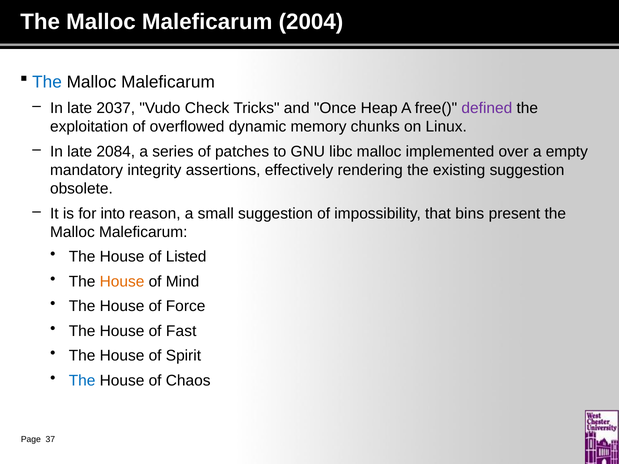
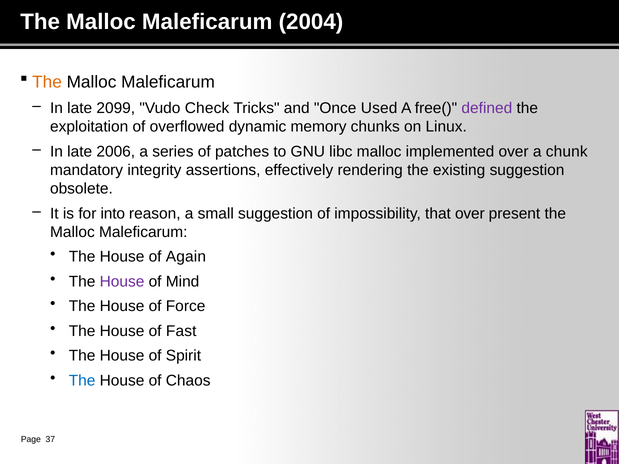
The colour: blue -> orange (47, 82)
2037: 2037 -> 2099 (116, 108)
Heap: Heap -> Used (379, 108)
2084: 2084 -> 2006 (116, 152)
empty: empty -> chunk (567, 152)
that bins: bins -> over (470, 214)
Listed: Listed -> Again (186, 257)
House colour: orange -> purple (122, 282)
